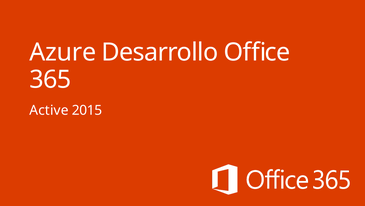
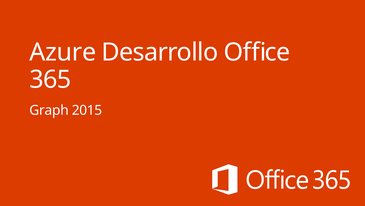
Active: Active -> Graph (49, 110)
